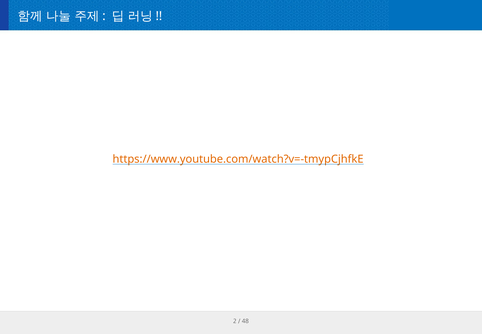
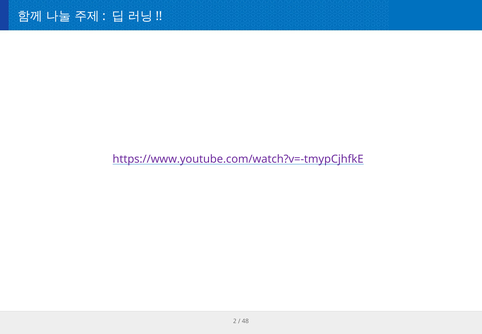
https://www.youtube.com/watch?v=-tmypCjhfkE colour: orange -> purple (238, 159)
